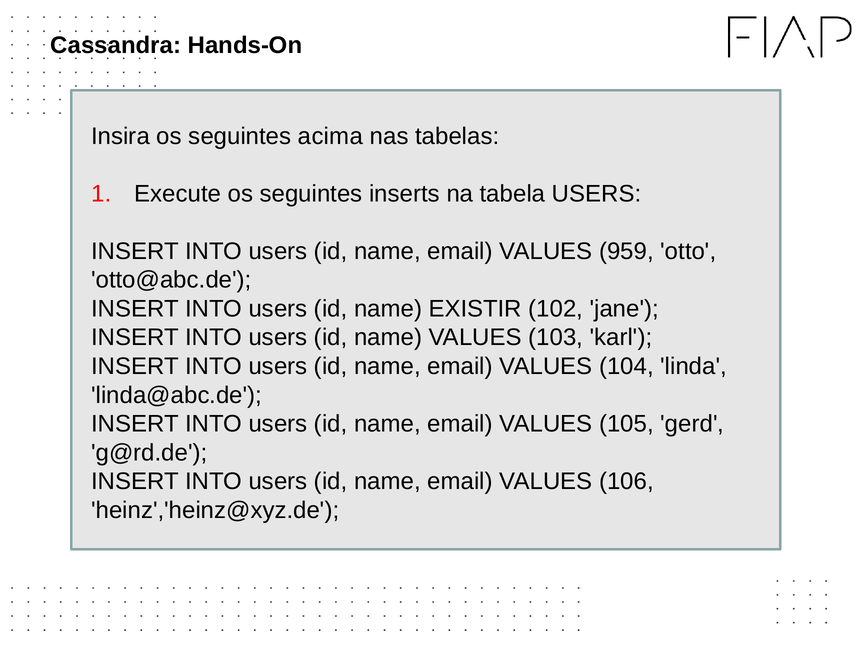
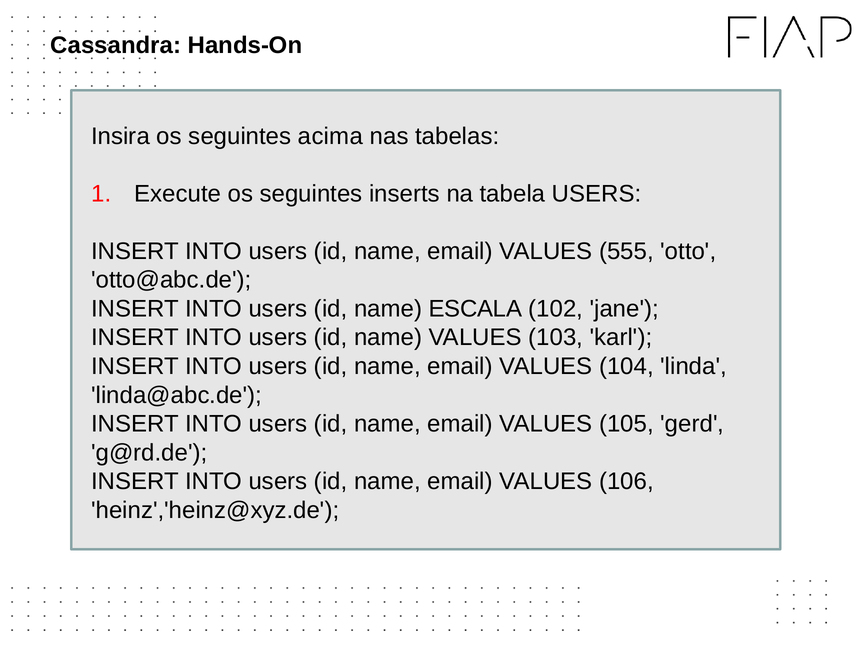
959: 959 -> 555 (626, 251)
EXISTIR: EXISTIR -> ESCALA (475, 309)
